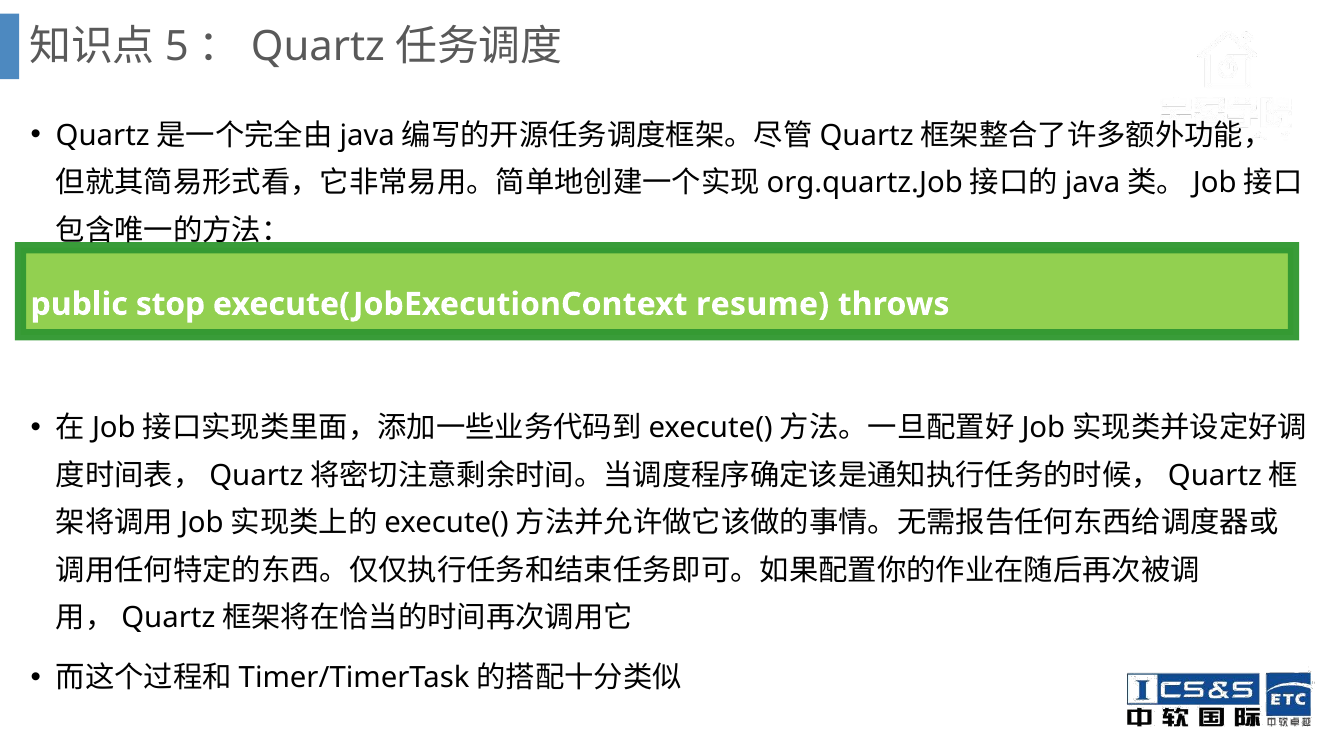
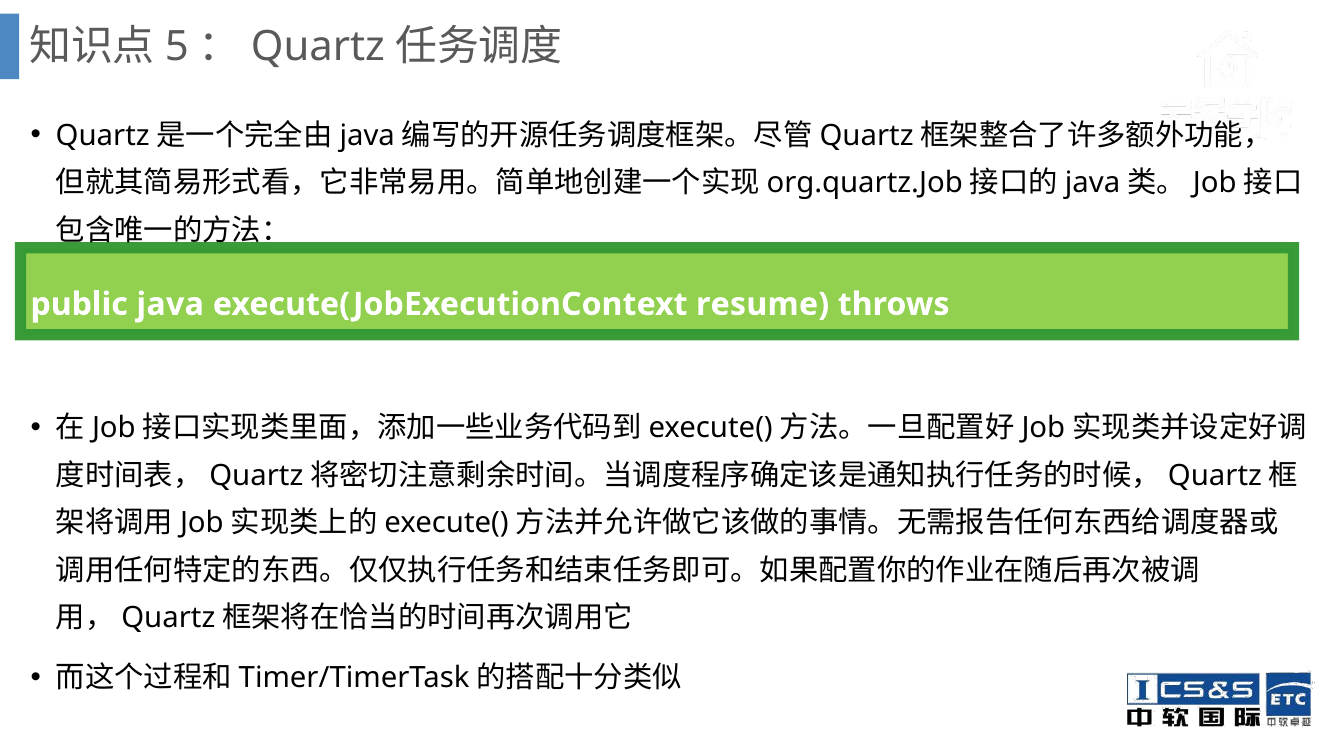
public stop: stop -> java (170, 304)
